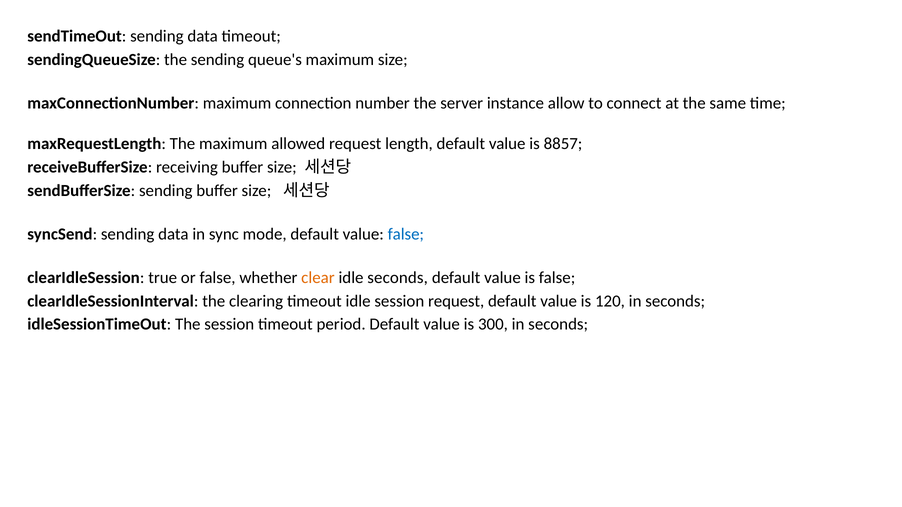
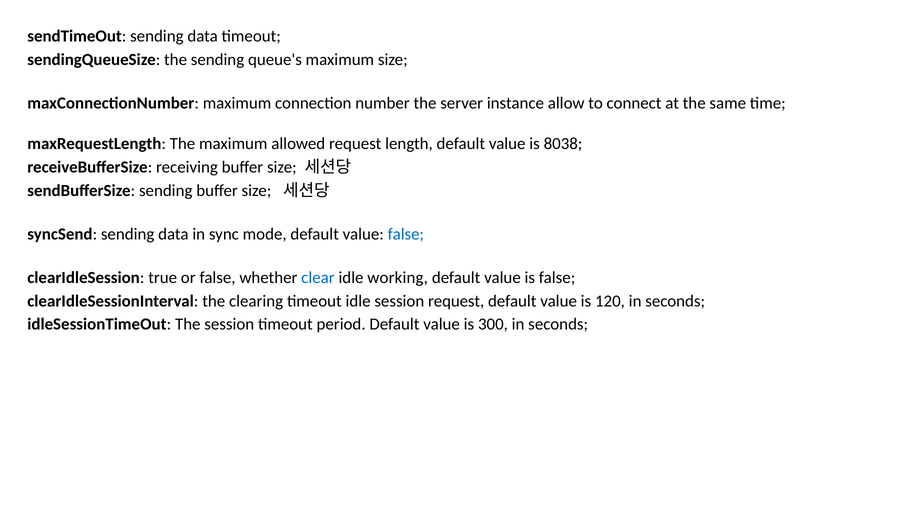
8857: 8857 -> 8038 (563, 144)
clear colour: orange -> blue (318, 278)
idle seconds: seconds -> working (398, 278)
